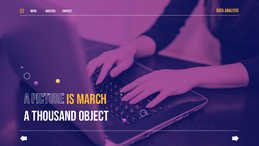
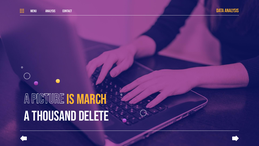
OBJECT: OBJECT -> DELETE (94, 116)
